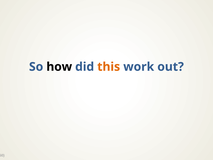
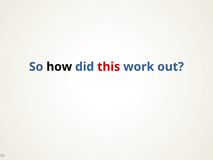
this colour: orange -> red (109, 67)
